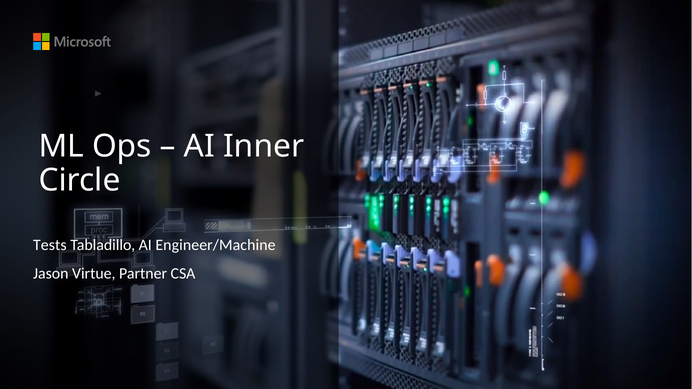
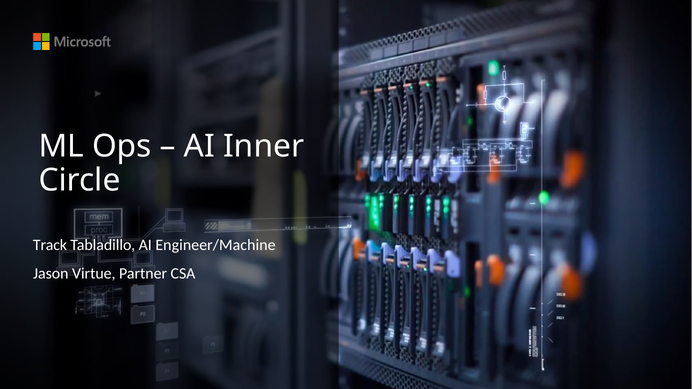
Tests: Tests -> Track (50, 245)
